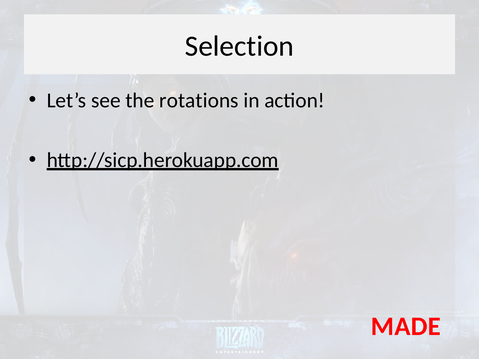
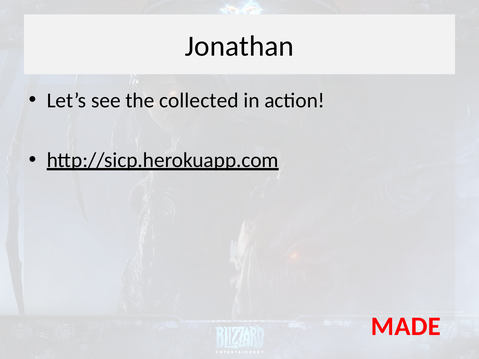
Selection: Selection -> Jonathan (239, 46)
rotations: rotations -> collected (199, 100)
